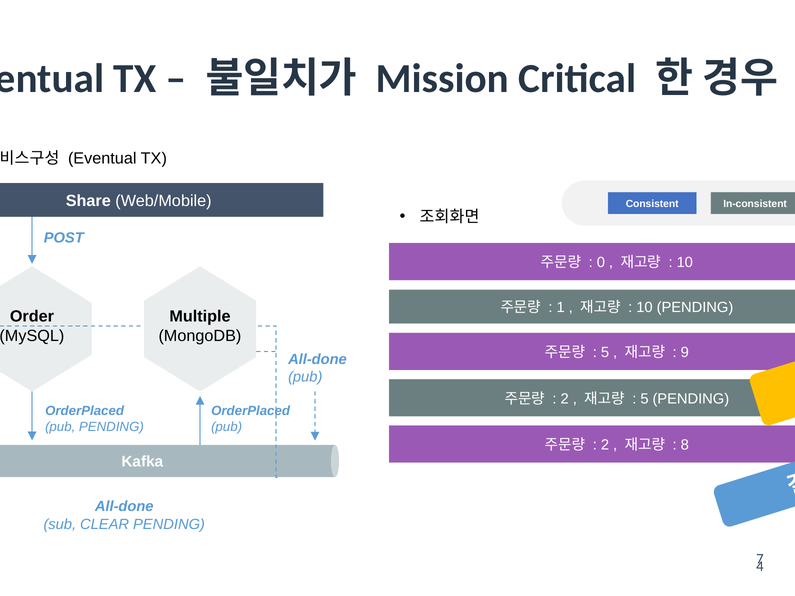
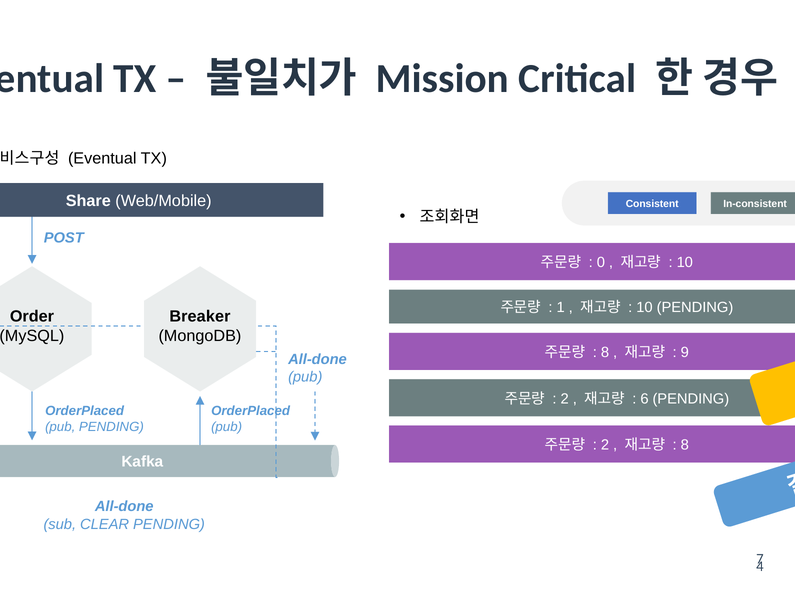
Multiple: Multiple -> Breaker (200, 317)
5: 5 -> 8 (605, 353)
5: 5 -> 6 (645, 399)
